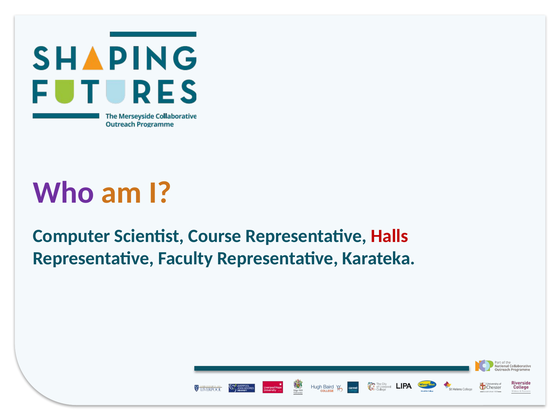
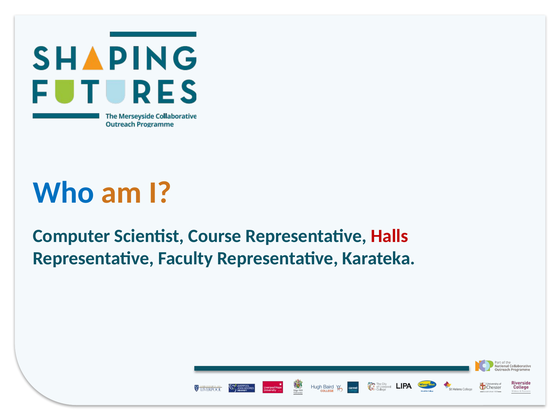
Who colour: purple -> blue (64, 193)
